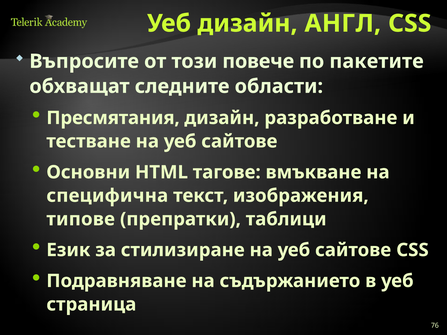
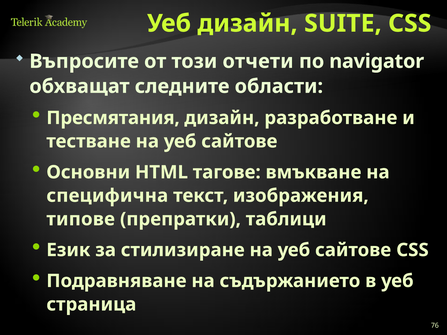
АНГЛ: АНГЛ -> SUITE (343, 23)
повече: повече -> отчети (258, 61)
пакетите: пакетите -> navigator (377, 61)
